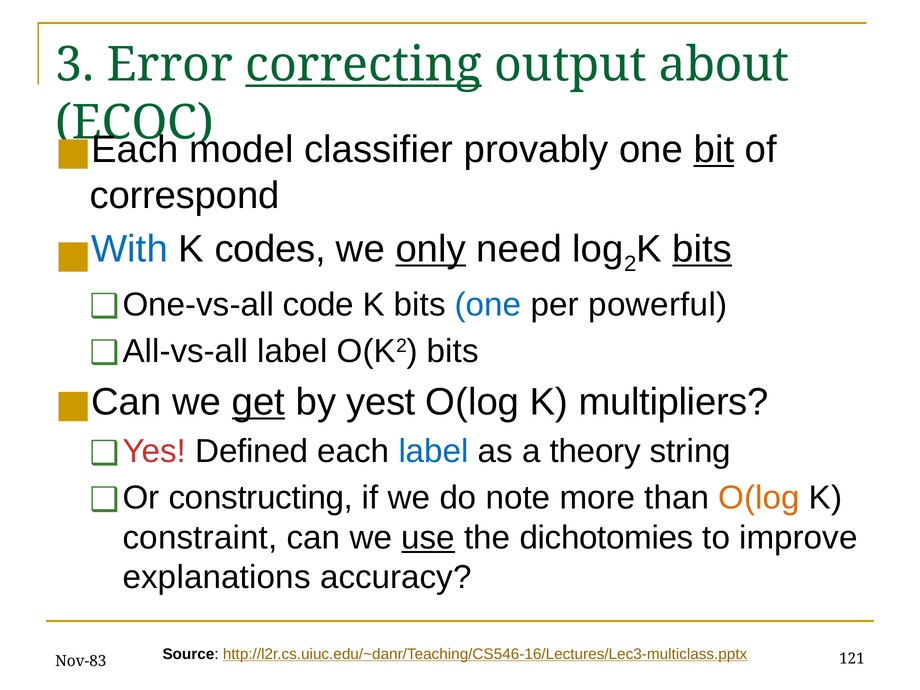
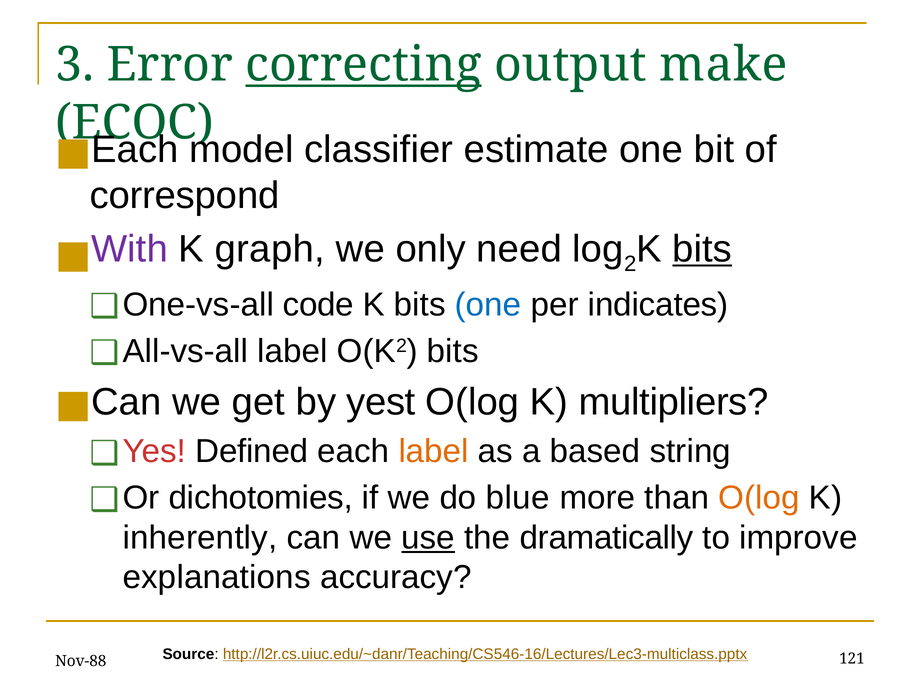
about: about -> make (724, 65)
provably: provably -> estimate (536, 149)
bit underline: present -> none (714, 149)
With colour: blue -> purple (130, 249)
codes: codes -> graph (270, 249)
only underline: present -> none (431, 249)
powerful: powerful -> indicates (658, 305)
get underline: present -> none (258, 402)
label colour: blue -> orange (434, 451)
theory: theory -> based (595, 451)
constructing: constructing -> dichotomies (261, 498)
note: note -> blue (518, 498)
constraint: constraint -> inherently (200, 538)
dichotomies: dichotomies -> dramatically (607, 538)
Nov-83: Nov-83 -> Nov-88 (81, 661)
